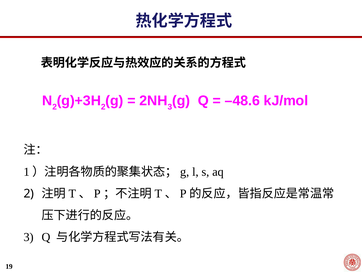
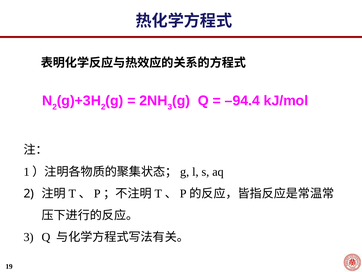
–48.6: –48.6 -> –94.4 (242, 100)
